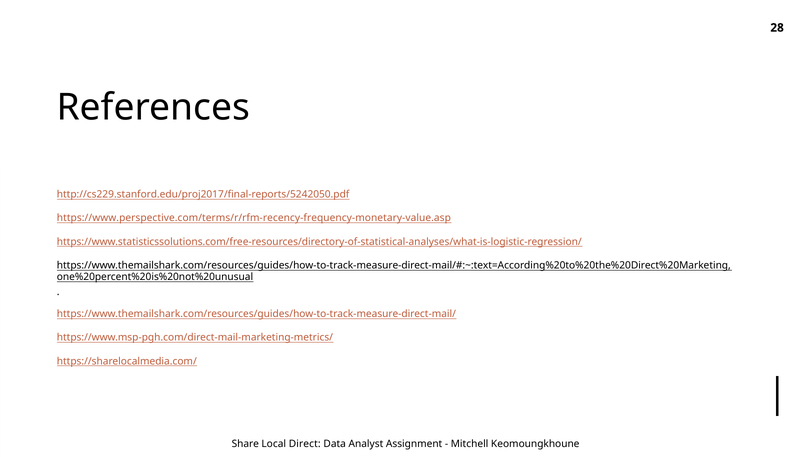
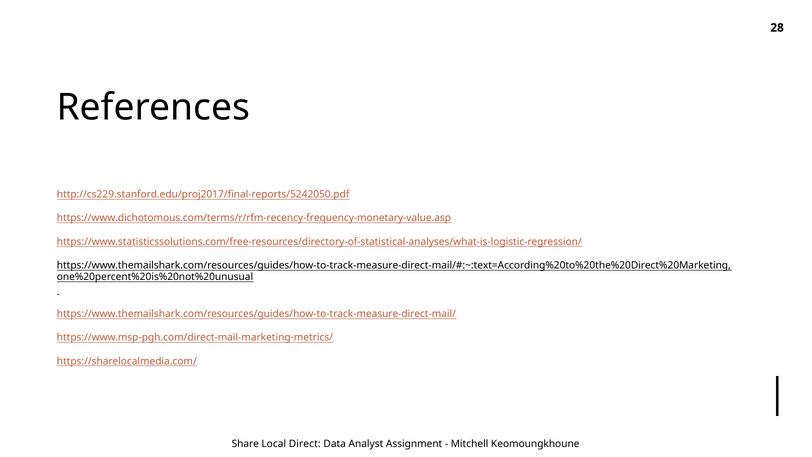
https://www.perspective.com/terms/r/rfm-recency-frequency-monetary-value.asp: https://www.perspective.com/terms/r/rfm-recency-frequency-monetary-value.asp -> https://www.dichotomous.com/terms/r/rfm-recency-frequency-monetary-value.asp (254, 218)
